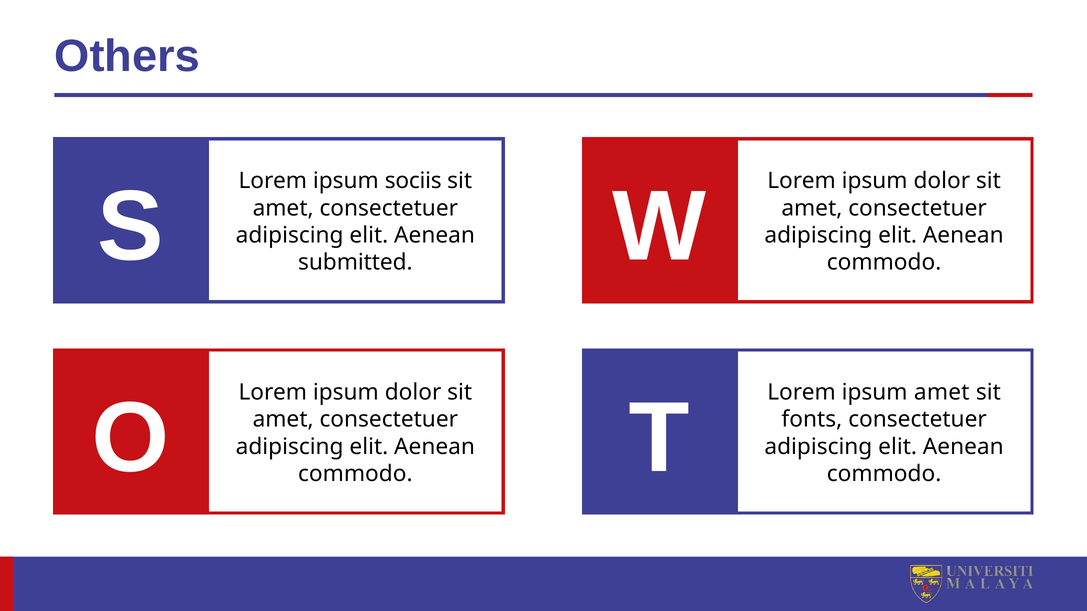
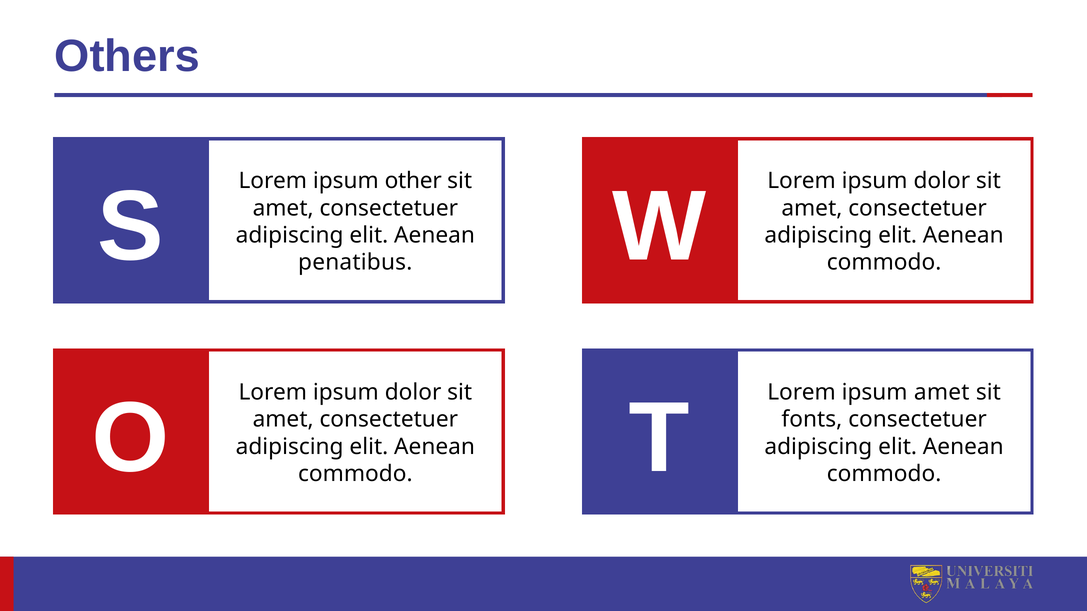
sociis: sociis -> other (413, 181)
submitted: submitted -> penatibus (355, 263)
